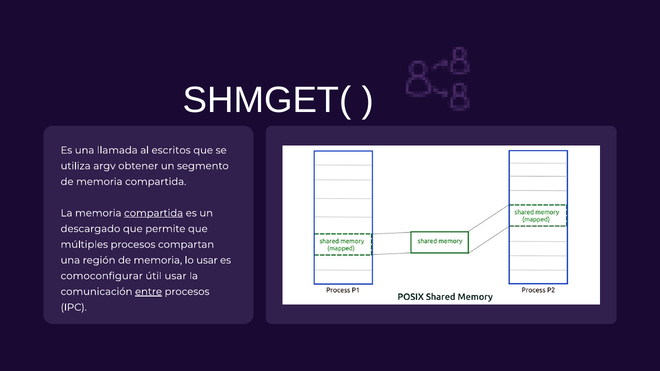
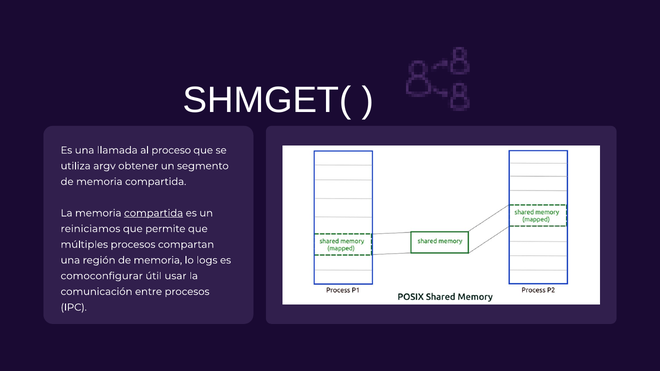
escritos: escritos -> proceso (171, 150)
descargado: descargado -> reiniciamos (90, 229)
lo usar: usar -> logs (207, 260)
entre underline: present -> none (149, 292)
